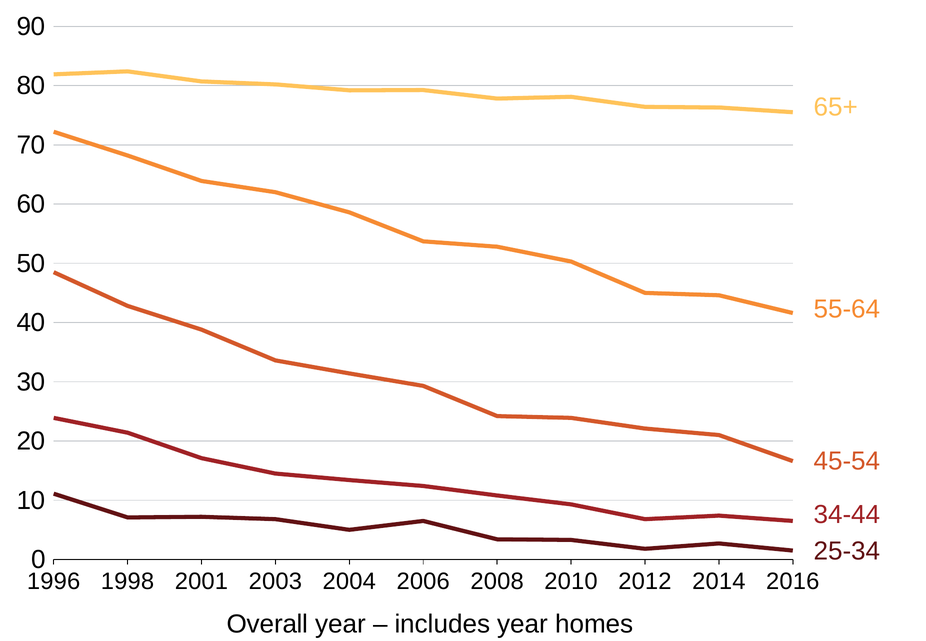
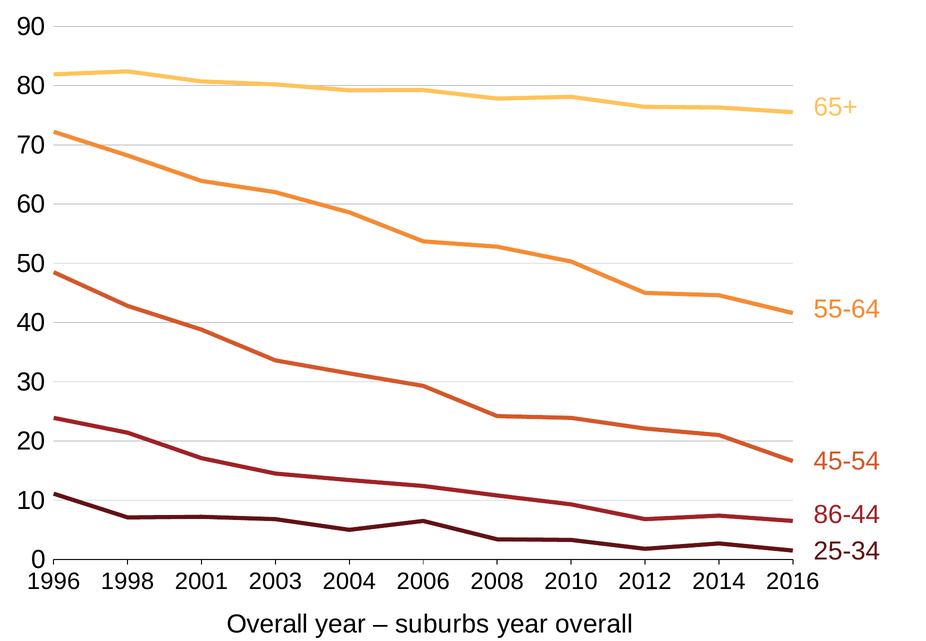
34-44: 34-44 -> 86-44 (847, 514)
includes: includes -> suburbs (442, 624)
year homes: homes -> overall (594, 624)
